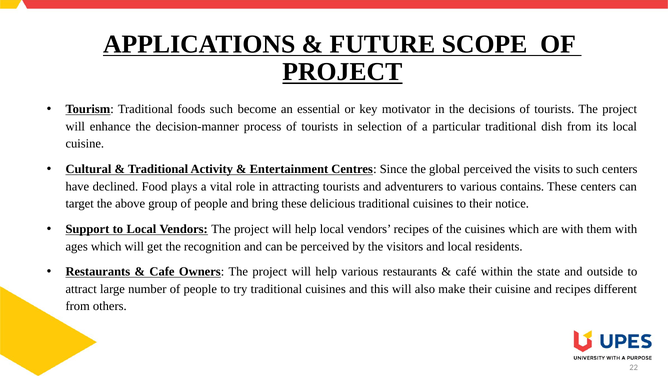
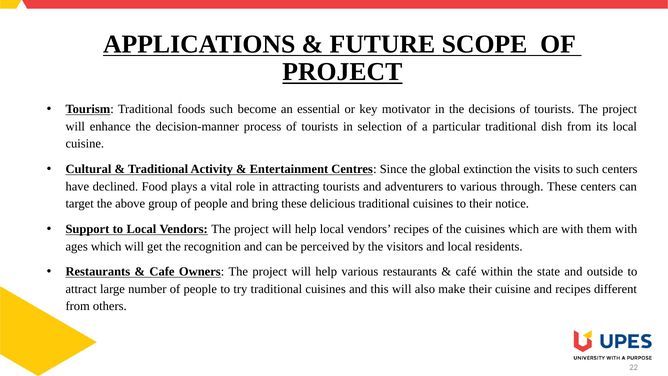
global perceived: perceived -> extinction (488, 169)
contains: contains -> through (522, 186)
